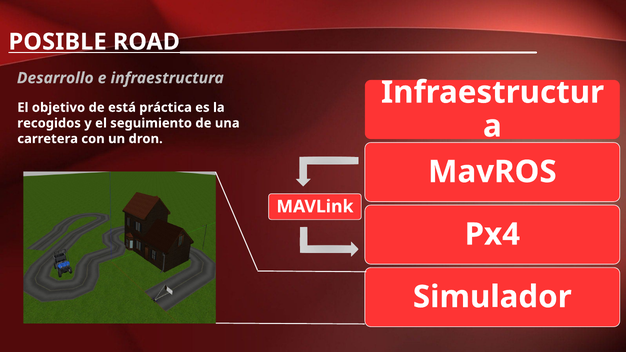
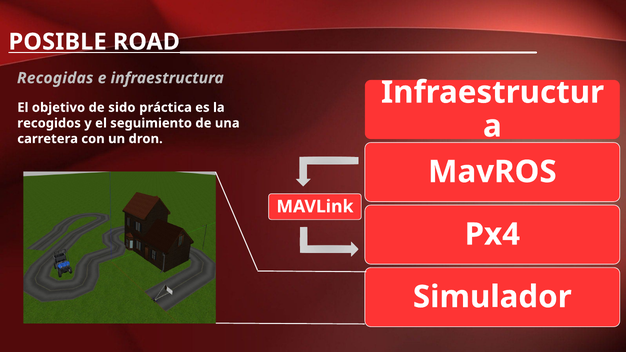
Desarrollo: Desarrollo -> Recogidas (55, 78)
está: está -> sido (122, 108)
